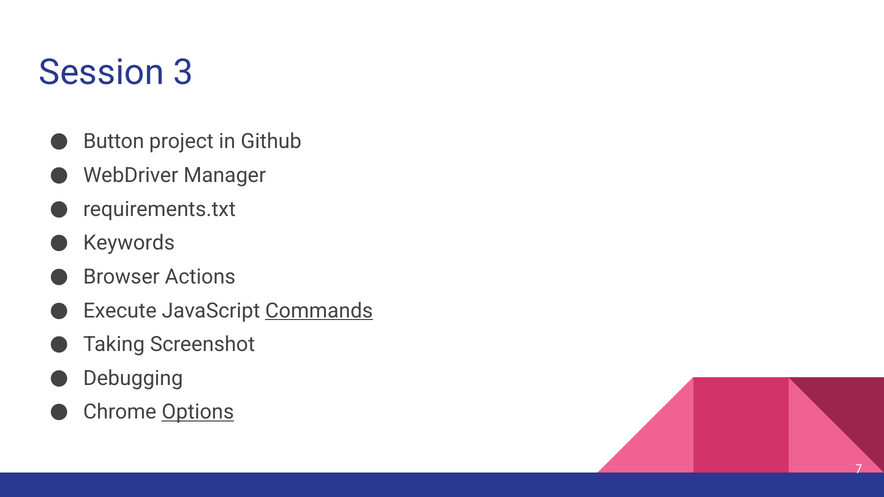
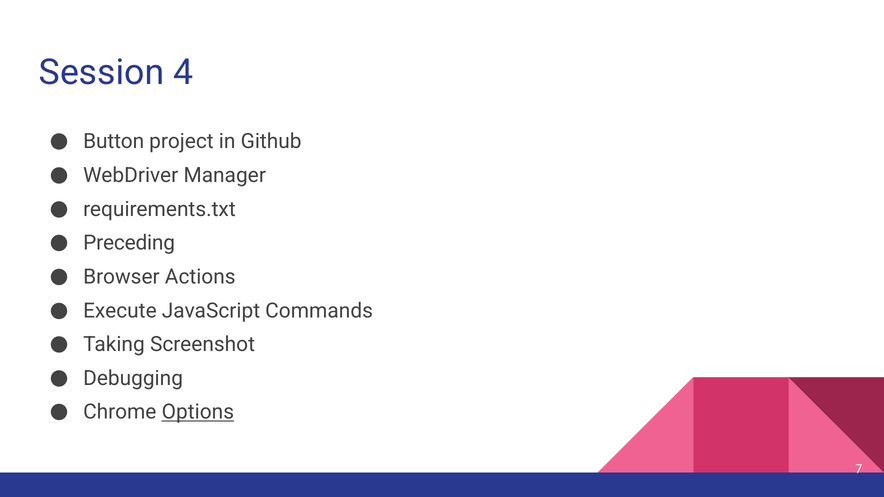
3: 3 -> 4 (183, 72)
Keywords: Keywords -> Preceding (129, 243)
Commands underline: present -> none (319, 311)
